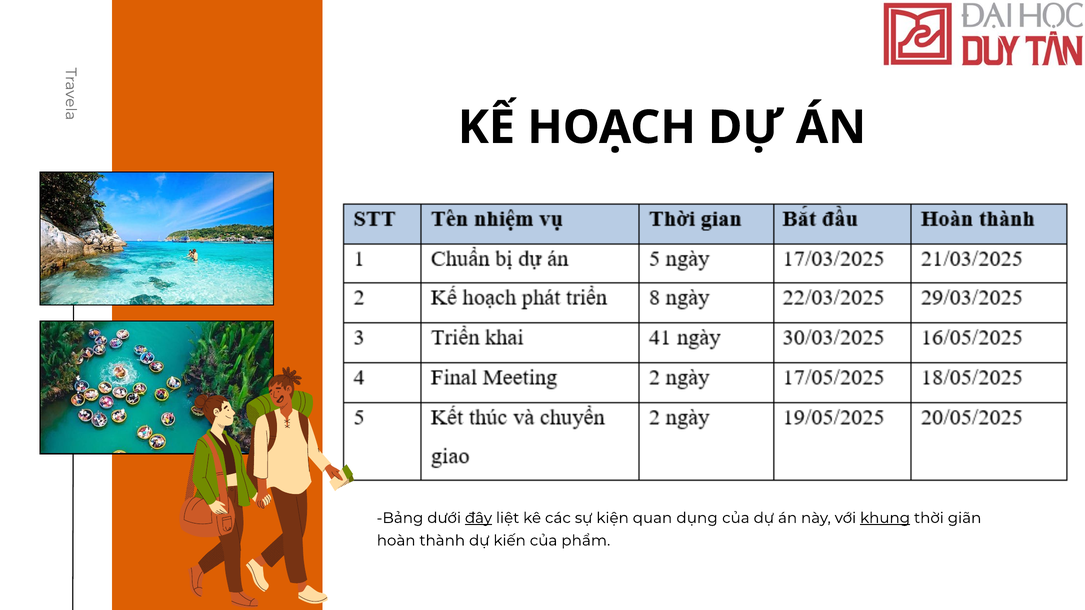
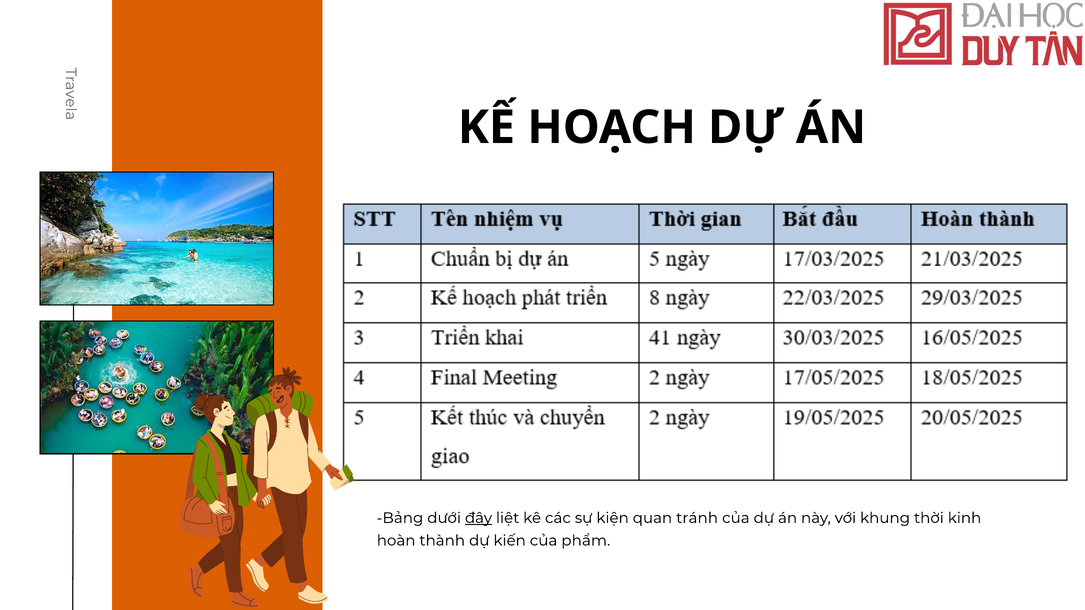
dụng: dụng -> tránh (697, 518)
khung underline: present -> none (885, 518)
giãn: giãn -> kinh (965, 518)
